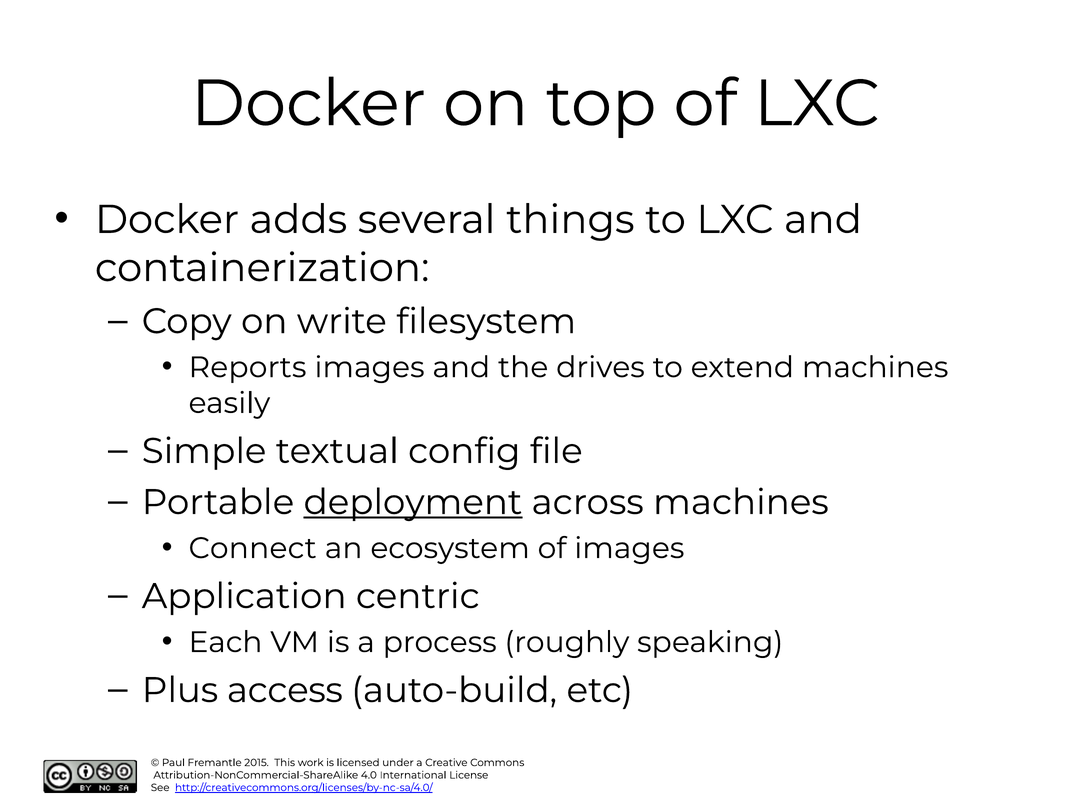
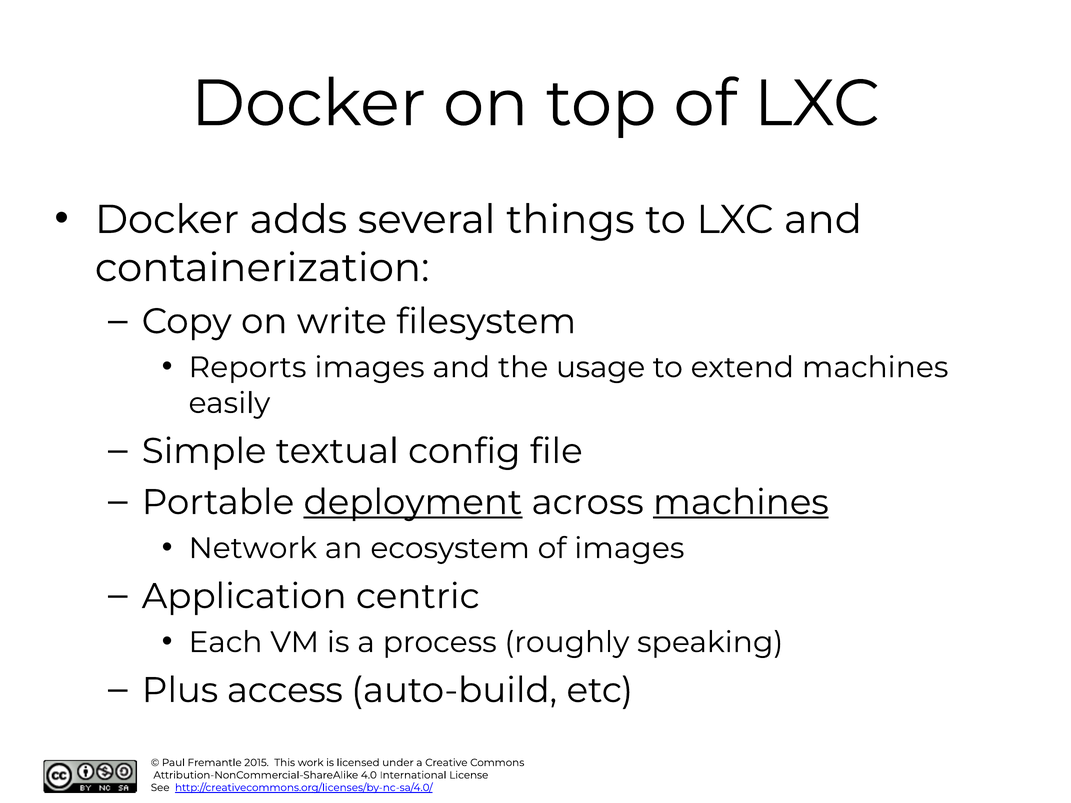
drives: drives -> usage (601, 368)
machines underline: none -> present (741, 502)
Connect: Connect -> Network (253, 548)
